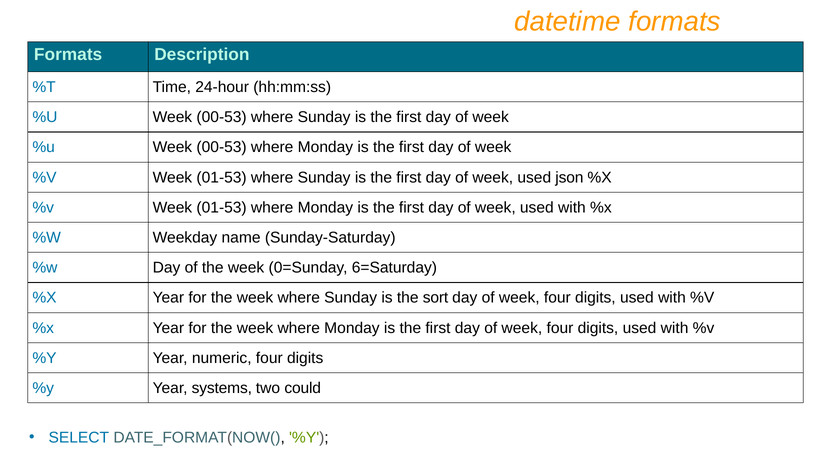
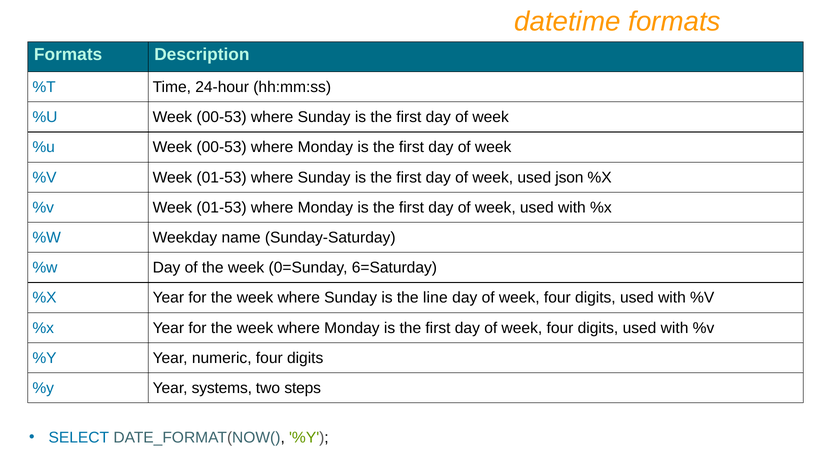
sort: sort -> line (435, 298)
could: could -> steps (303, 388)
